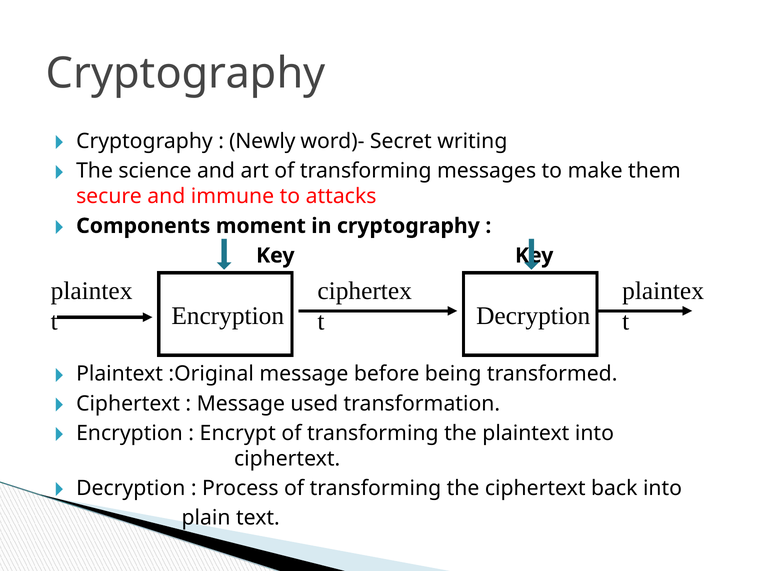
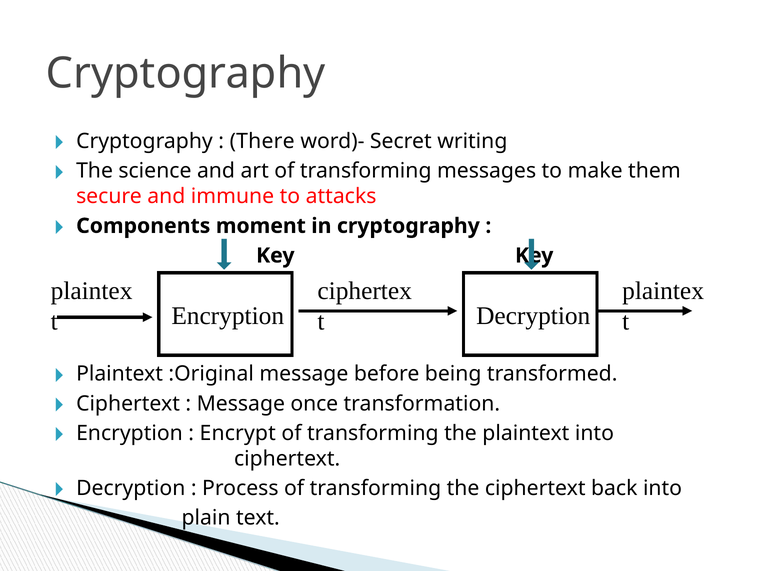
Newly: Newly -> There (262, 141)
used: used -> once (314, 404)
